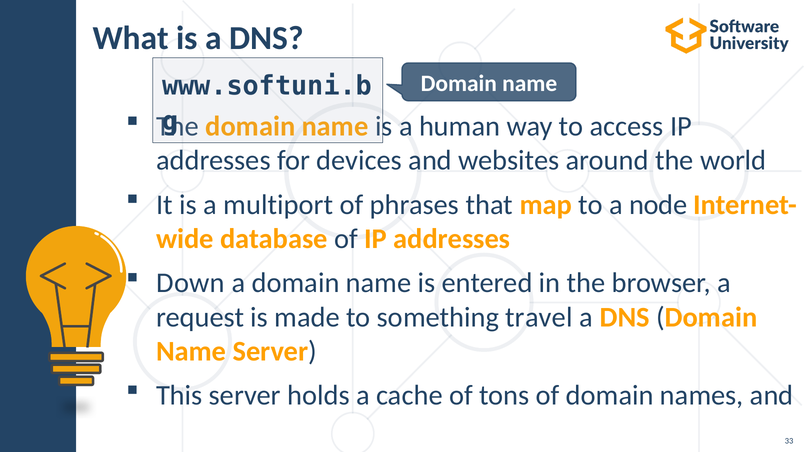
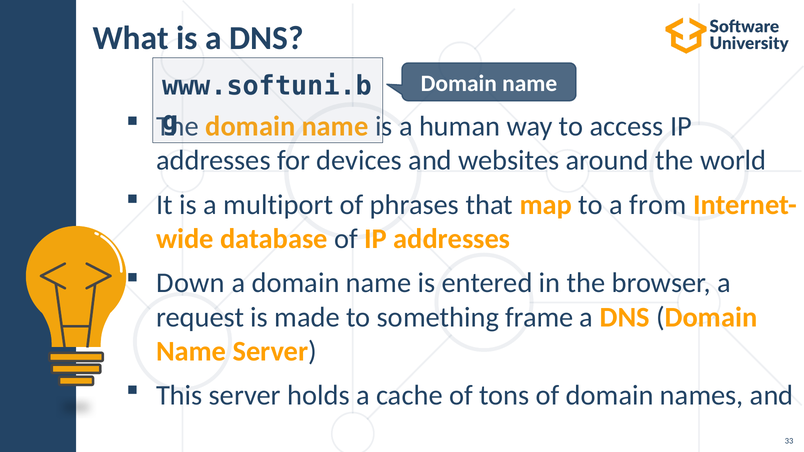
node: node -> from (658, 205)
travel: travel -> frame (539, 317)
